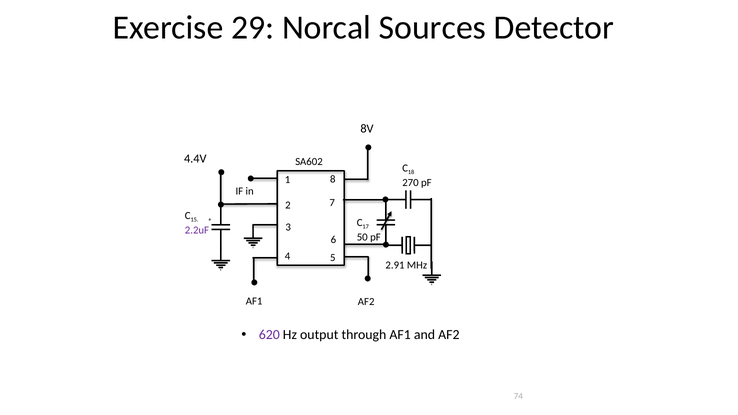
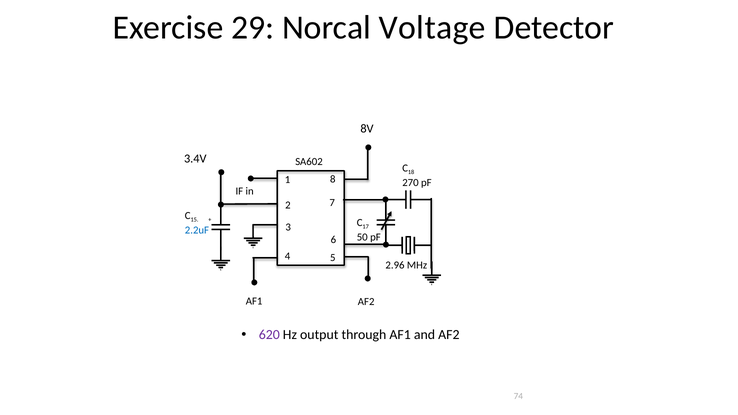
Sources: Sources -> Voltage (432, 28)
4.4V: 4.4V -> 3.4V (195, 159)
2.2uF colour: purple -> blue (197, 230)
2.91: 2.91 -> 2.96 (395, 265)
